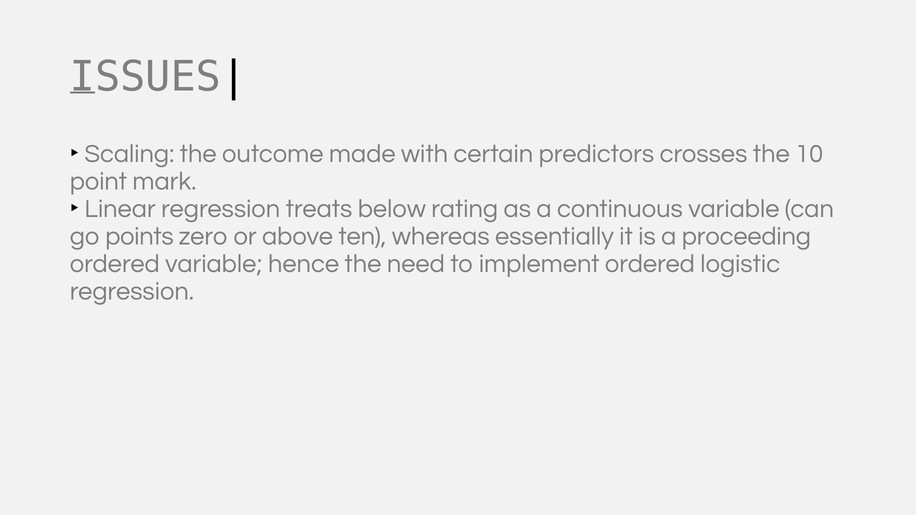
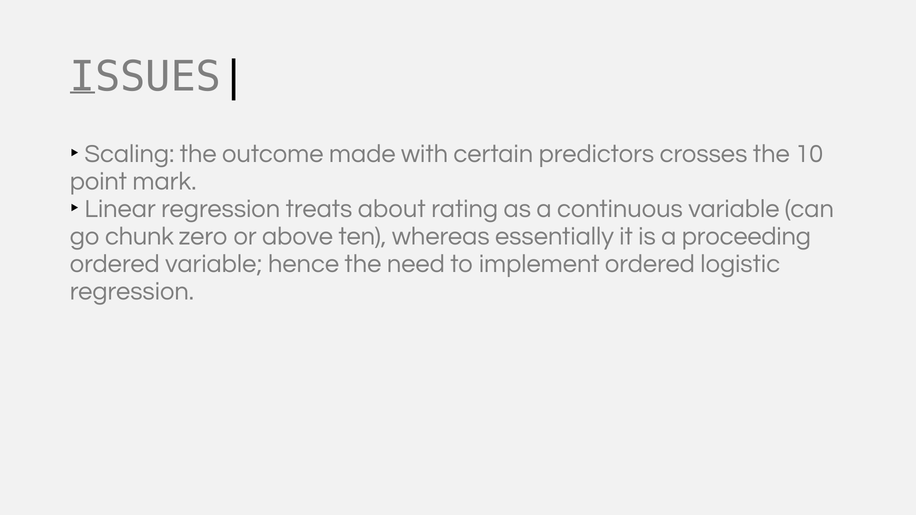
below: below -> about (392, 209)
points: points -> chunk (140, 237)
